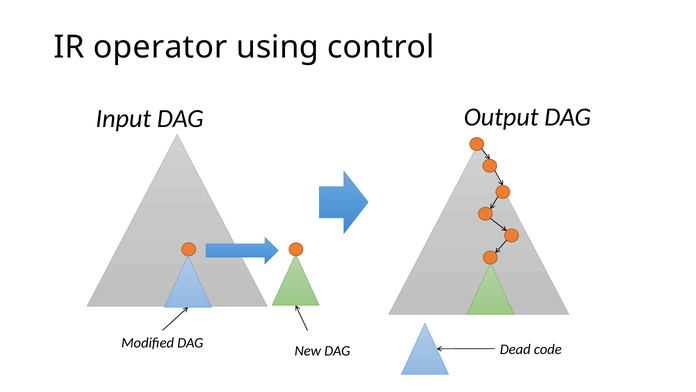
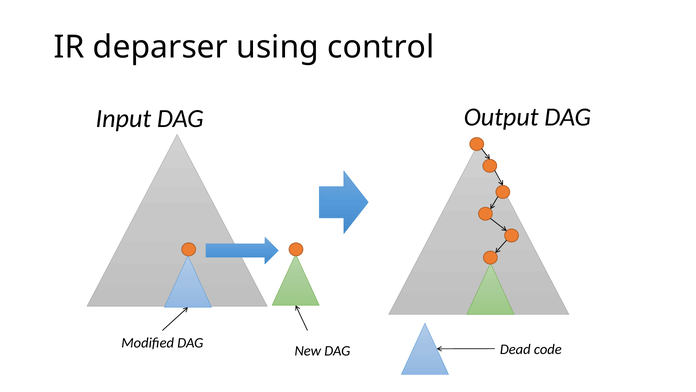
operator: operator -> deparser (161, 47)
